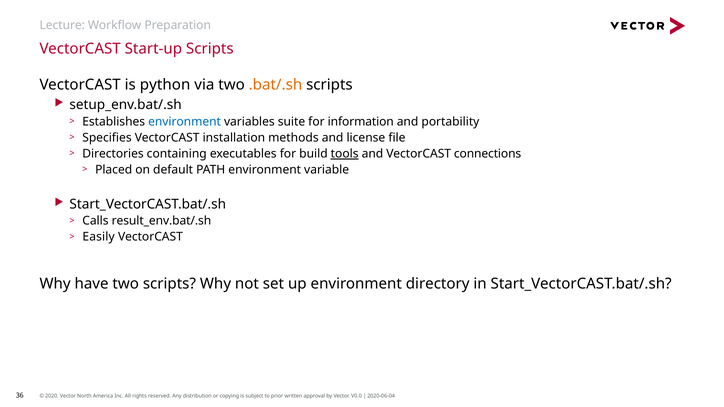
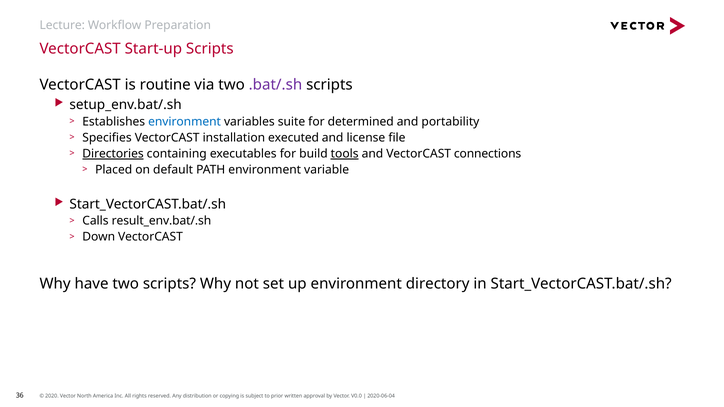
python: python -> routine (165, 85)
.bat/.sh colour: orange -> purple (275, 85)
information: information -> determined (361, 122)
methods: methods -> executed (294, 138)
Directories underline: none -> present (113, 154)
Easily: Easily -> Down (99, 237)
